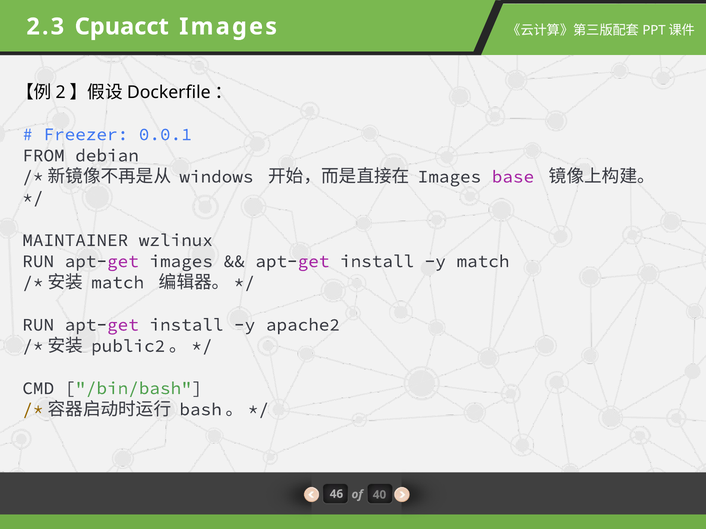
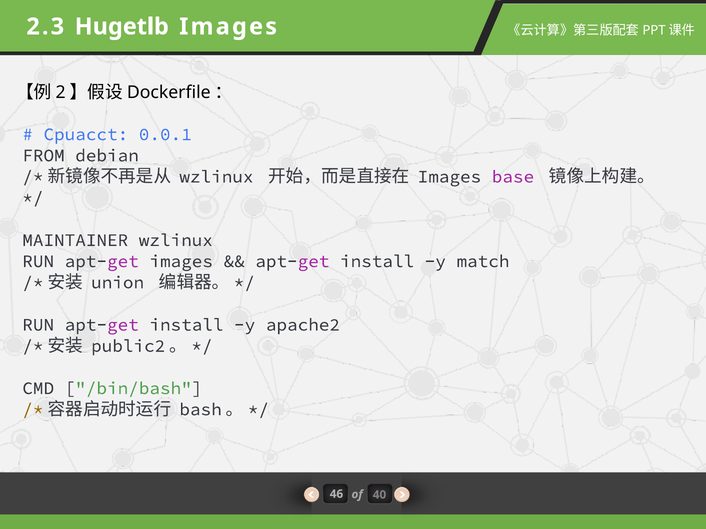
Cpuacct: Cpuacct -> Hugetlb (122, 27)
Freezer: Freezer -> Cpuacct (86, 134)
windows: windows -> wzlinux (216, 177)
match: match -> union (118, 283)
